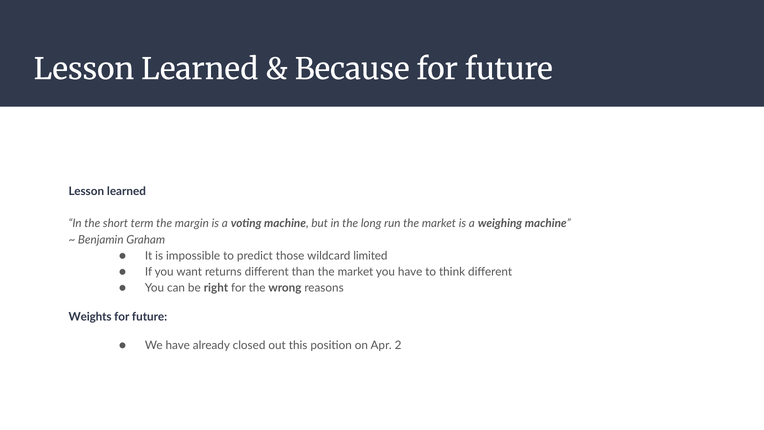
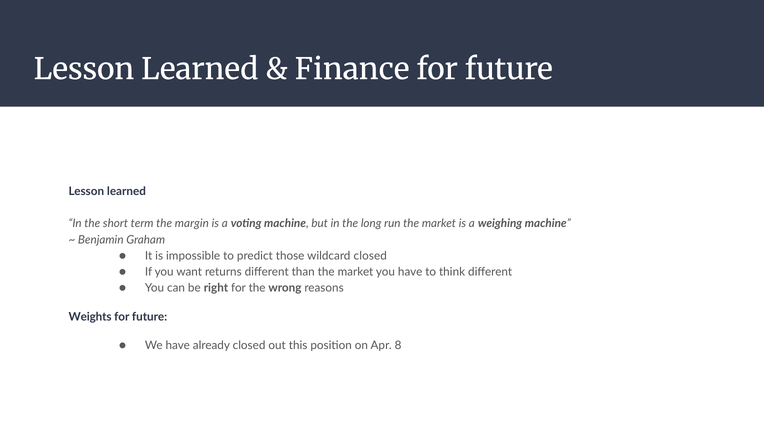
Because: Because -> Finance (352, 69)
wildcard limited: limited -> closed (370, 256)
2: 2 -> 8 (398, 345)
